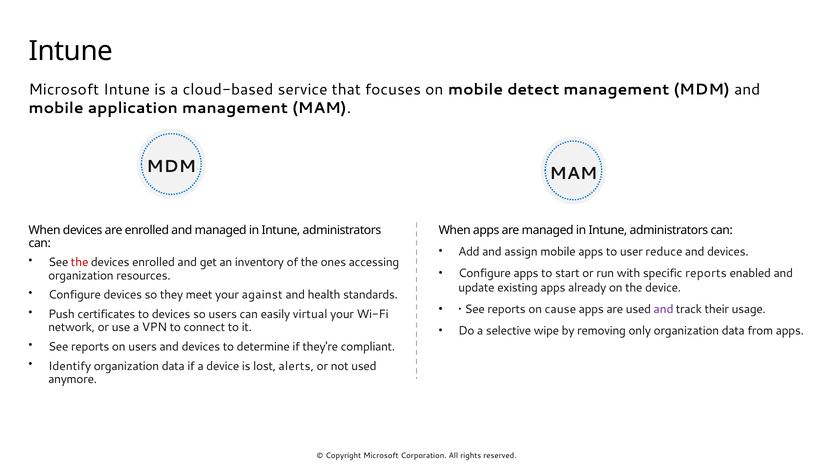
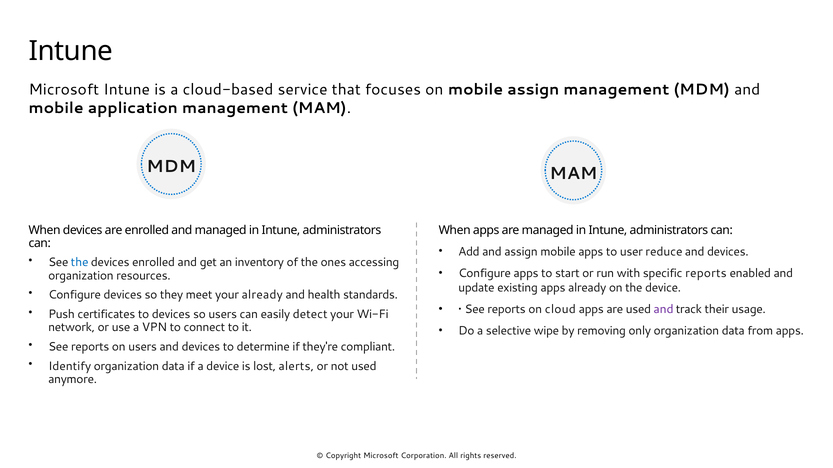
mobile detect: detect -> assign (533, 90)
the colour: red -> blue (80, 263)
your against: against -> already (262, 295)
cause: cause -> cloud (560, 310)
virtual: virtual -> detect (310, 315)
